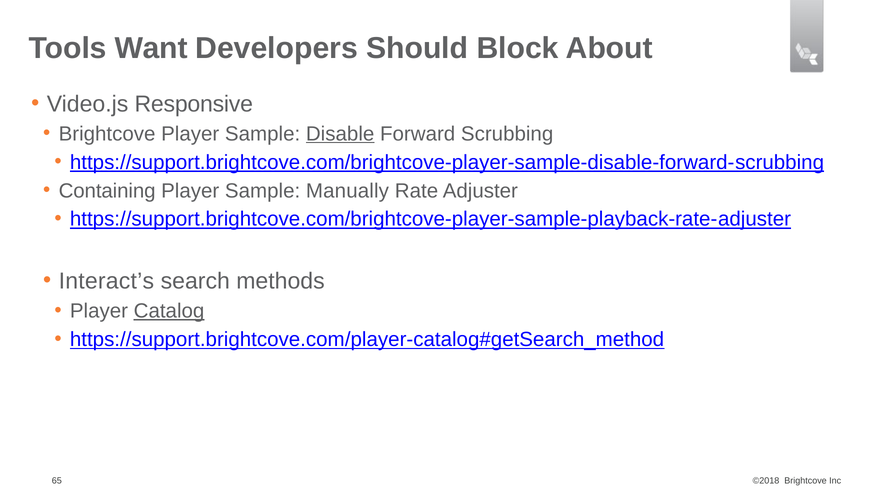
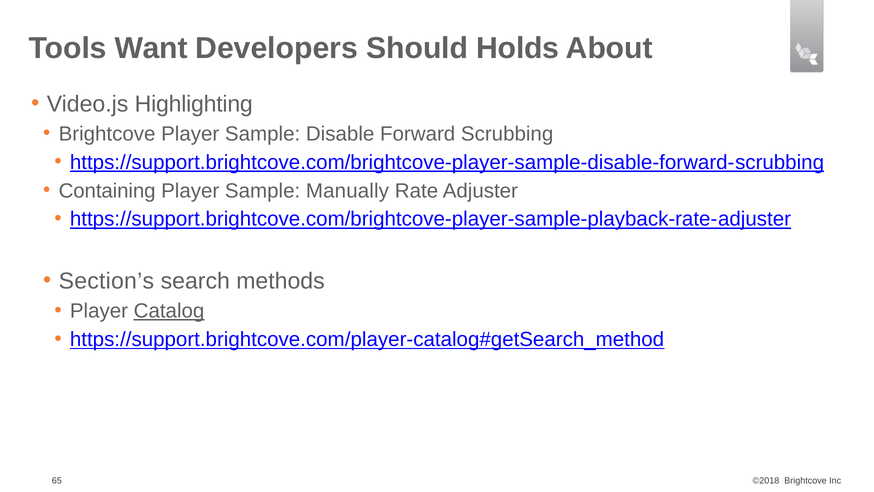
Block: Block -> Holds (518, 48)
Responsive: Responsive -> Highlighting (194, 104)
Disable underline: present -> none (340, 134)
Interact’s: Interact’s -> Section’s (106, 281)
